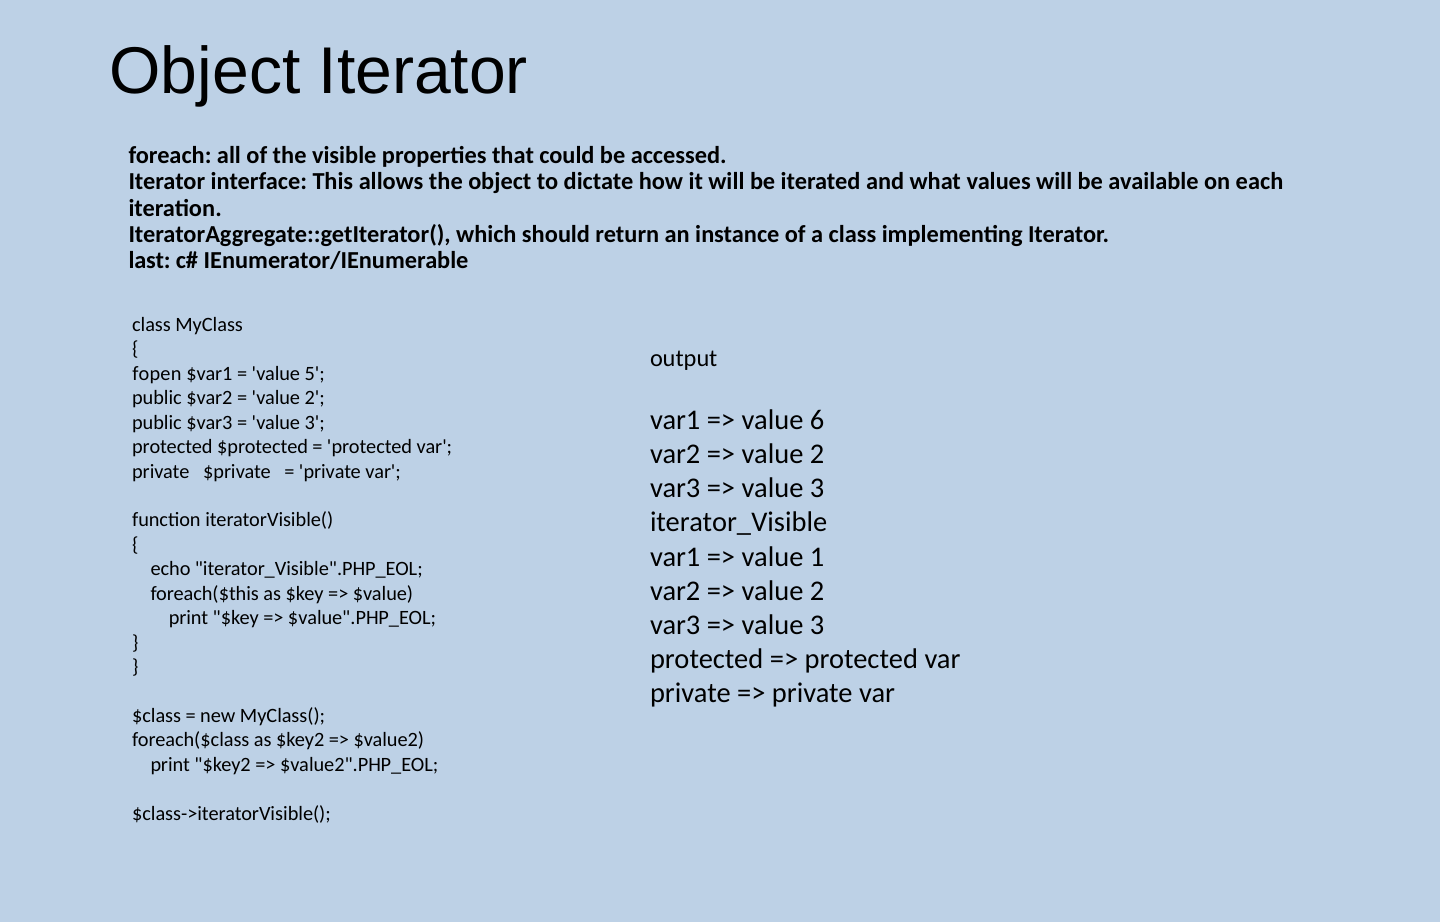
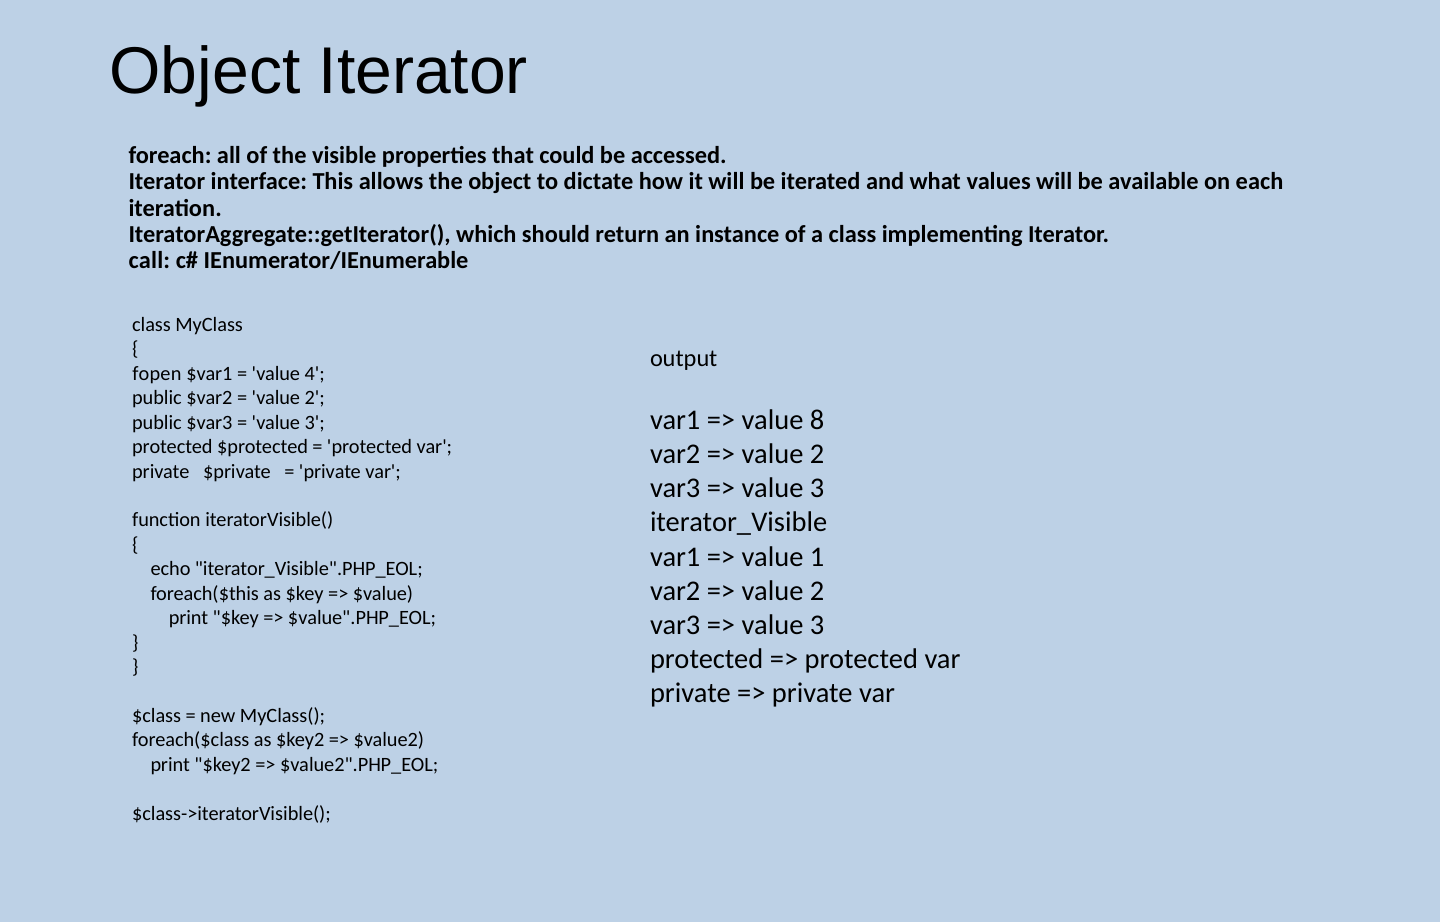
last: last -> call (149, 261)
5: 5 -> 4 (315, 373)
6: 6 -> 8 (817, 420)
